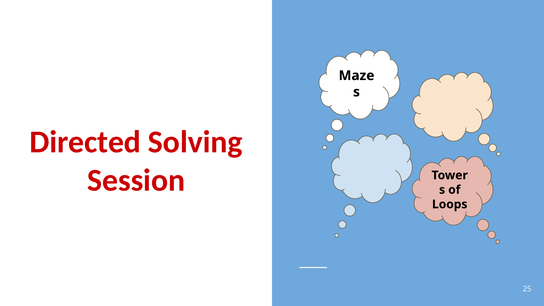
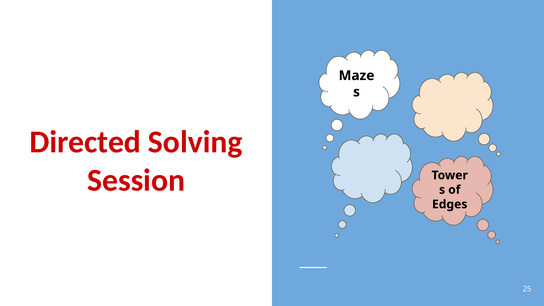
Loops: Loops -> Edges (450, 204)
